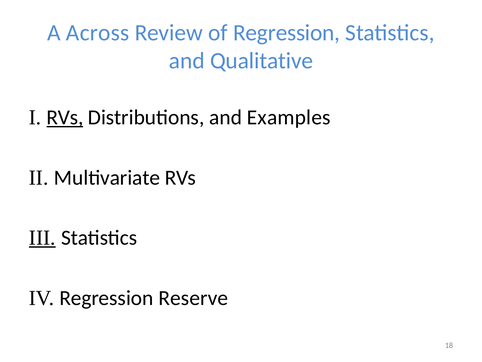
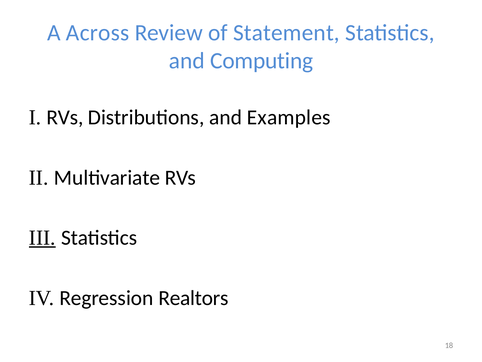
of Regression: Regression -> Statement (286, 33)
Qualitative: Qualitative -> Computing (262, 61)
RVs underline: present -> none (65, 117)
Reserve: Reserve -> Realtors (193, 298)
